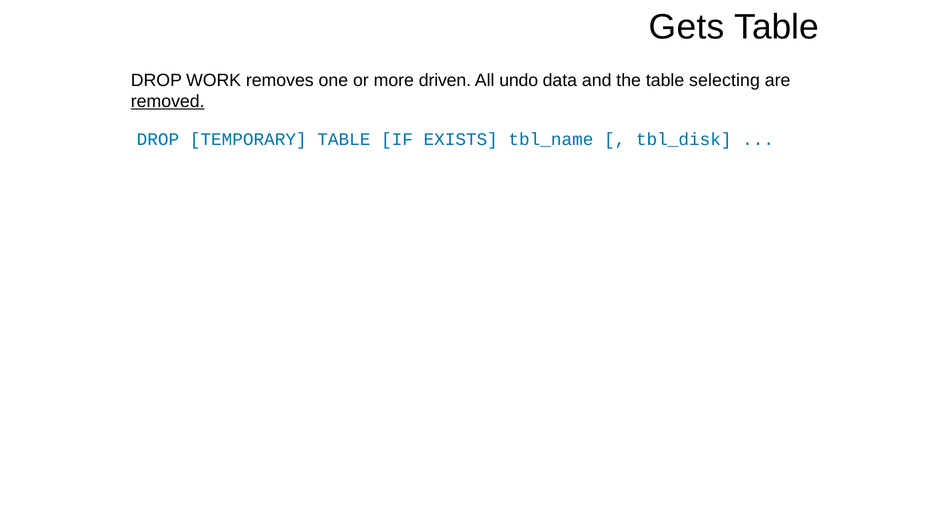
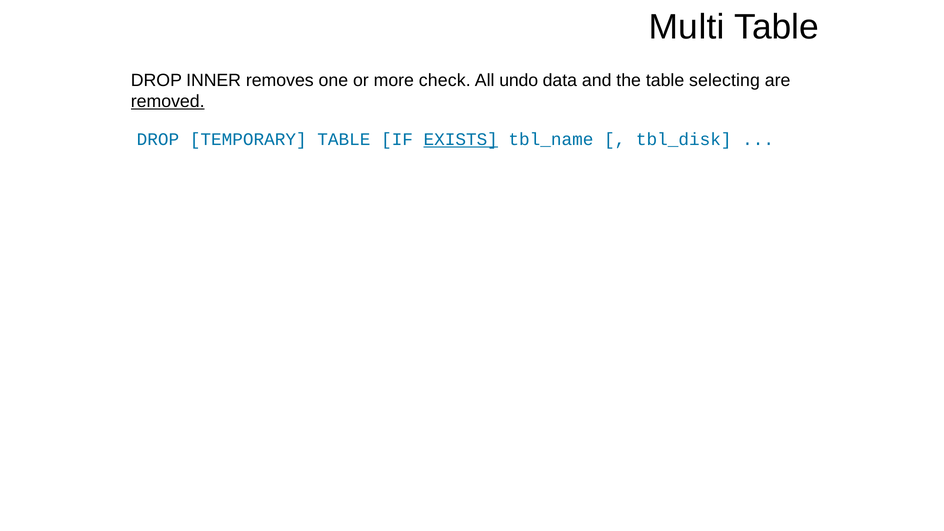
Gets: Gets -> Multi (687, 27)
WORK: WORK -> INNER (214, 80)
driven: driven -> check (445, 80)
EXISTS underline: none -> present (461, 139)
